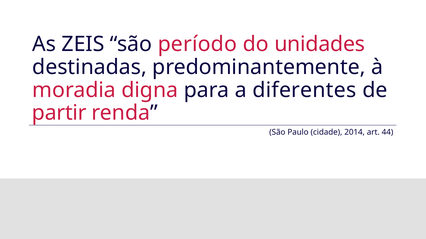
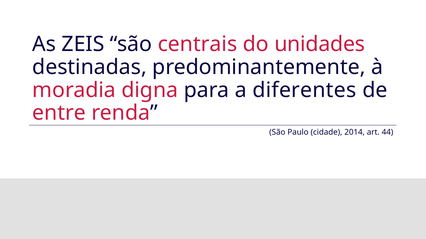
período: período -> centrais (197, 44)
partir: partir -> entre (59, 113)
